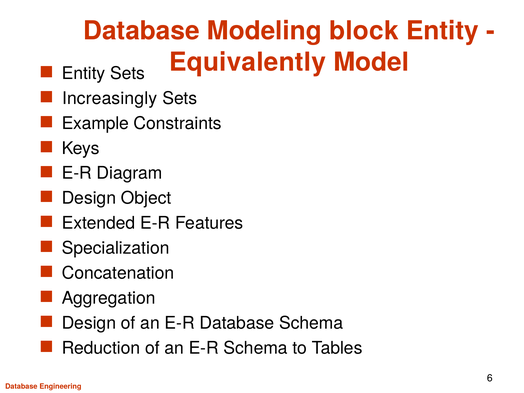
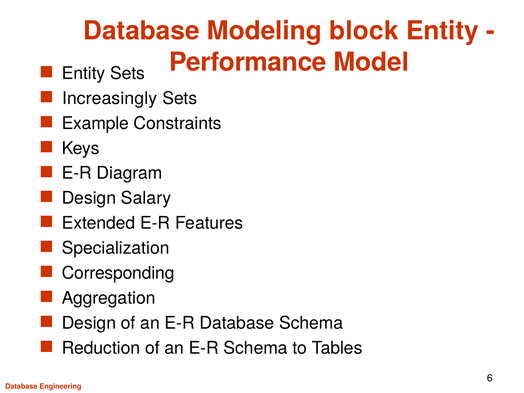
Equivalently: Equivalently -> Performance (248, 62)
Object: Object -> Salary (146, 198)
Concatenation: Concatenation -> Corresponding (118, 273)
